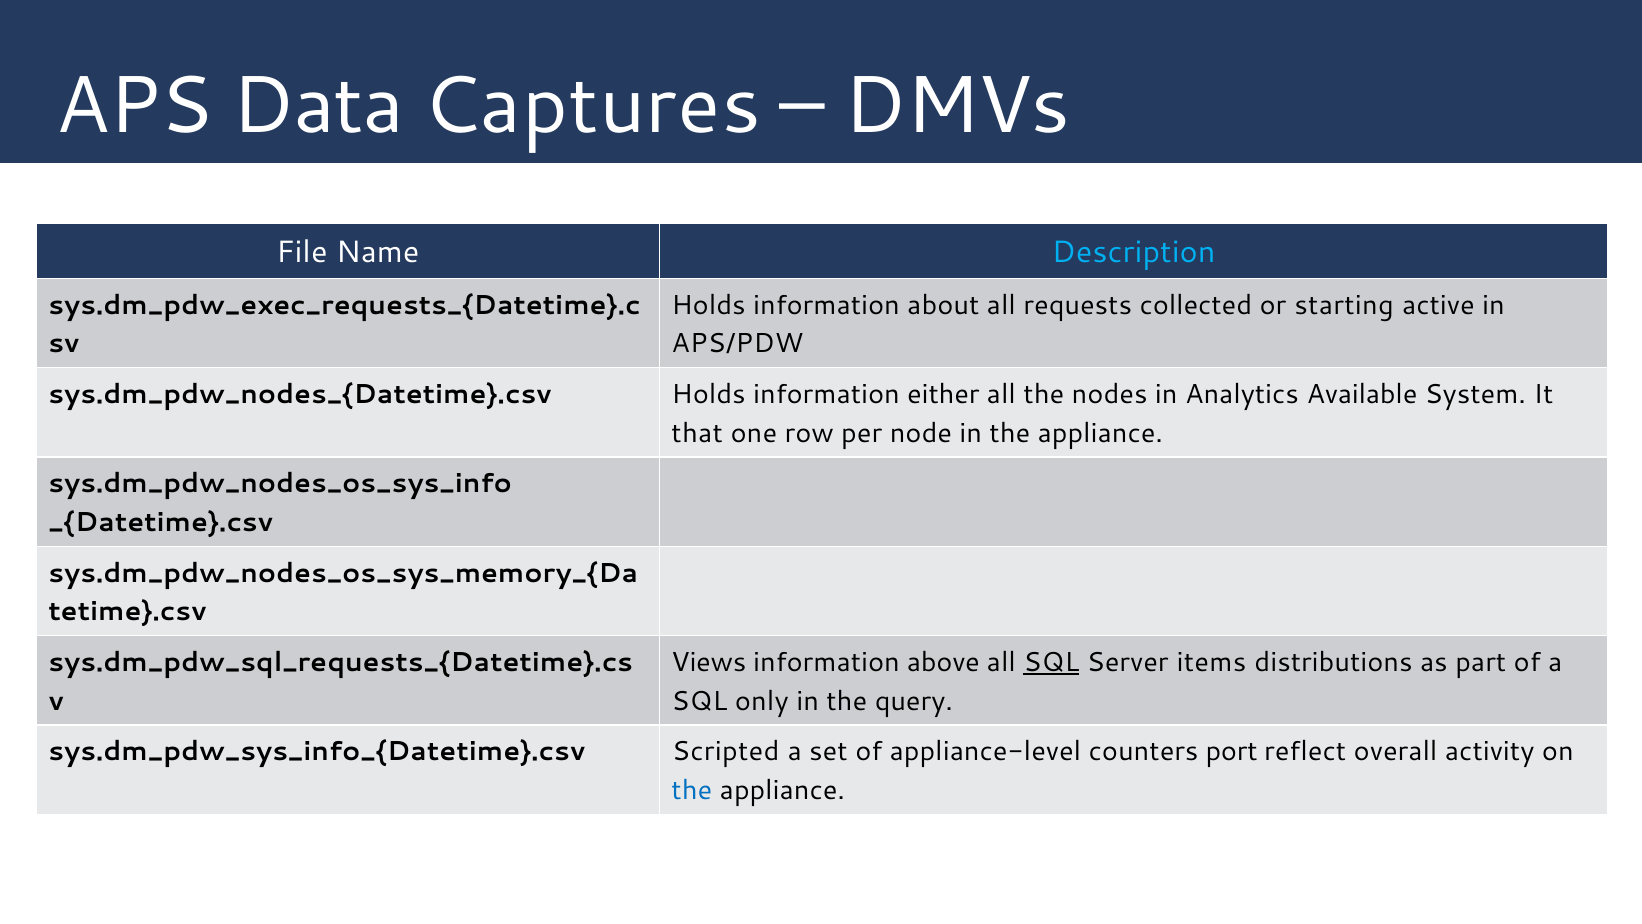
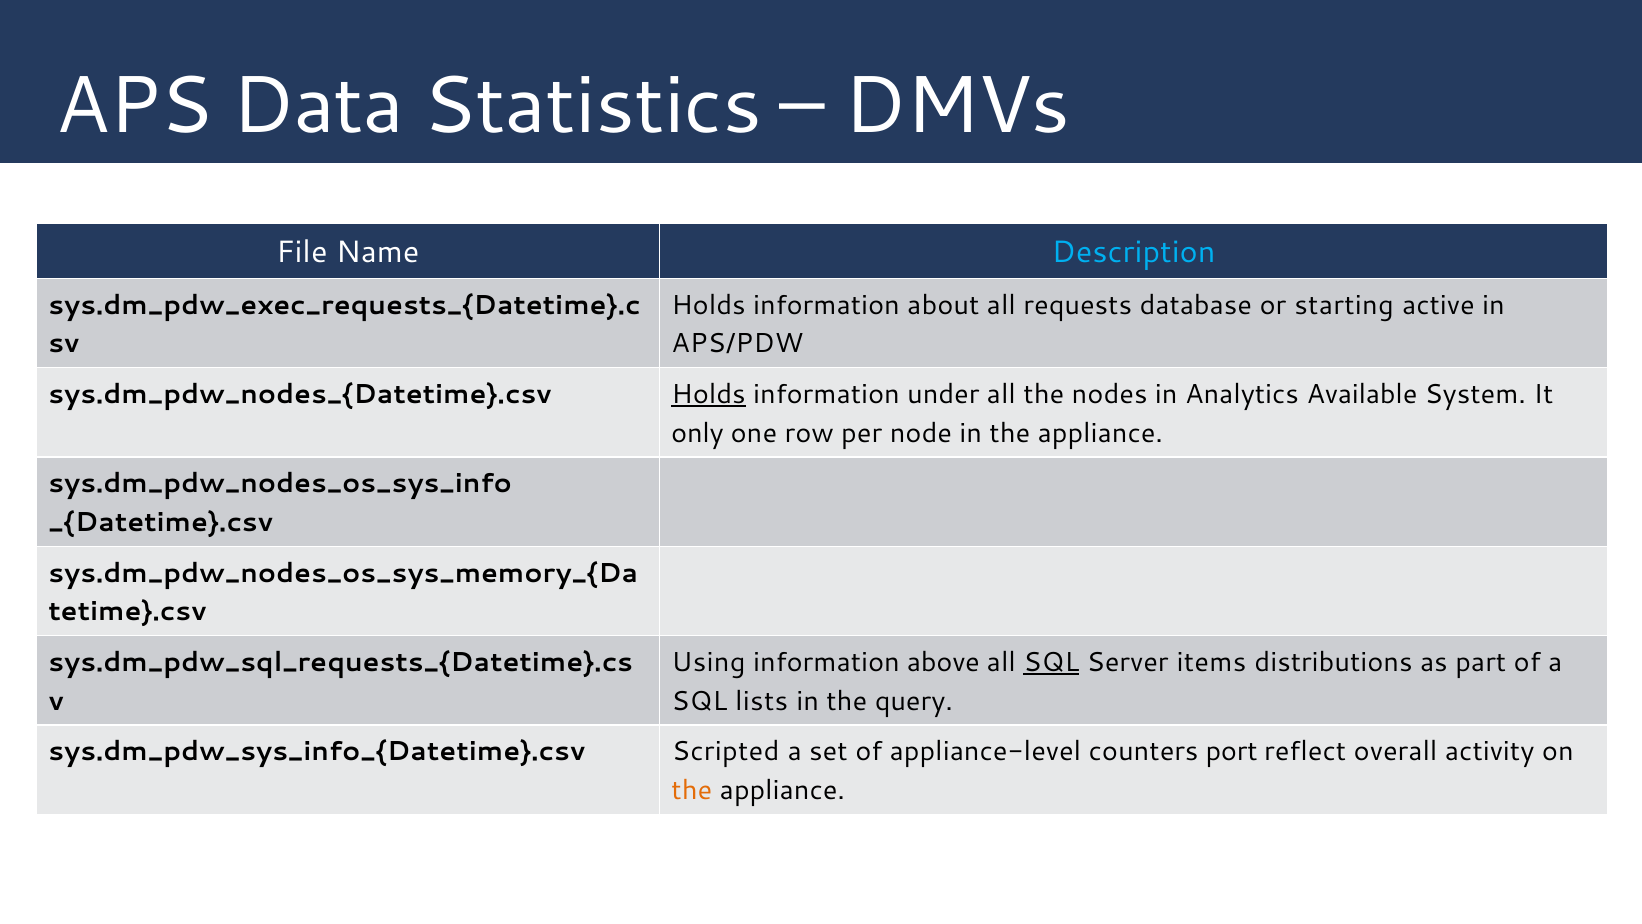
Captures: Captures -> Statistics (592, 106)
collected: collected -> database (1196, 305)
Holds underline: none -> present (709, 394)
either: either -> under (943, 394)
that: that -> only (697, 433)
Views: Views -> Using (708, 662)
only: only -> lists (762, 701)
the colour: blue -> orange (692, 790)
